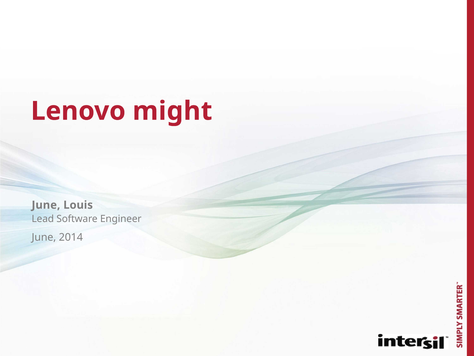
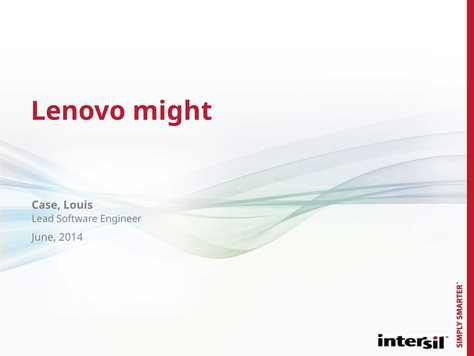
June: June -> Case (46, 205)
